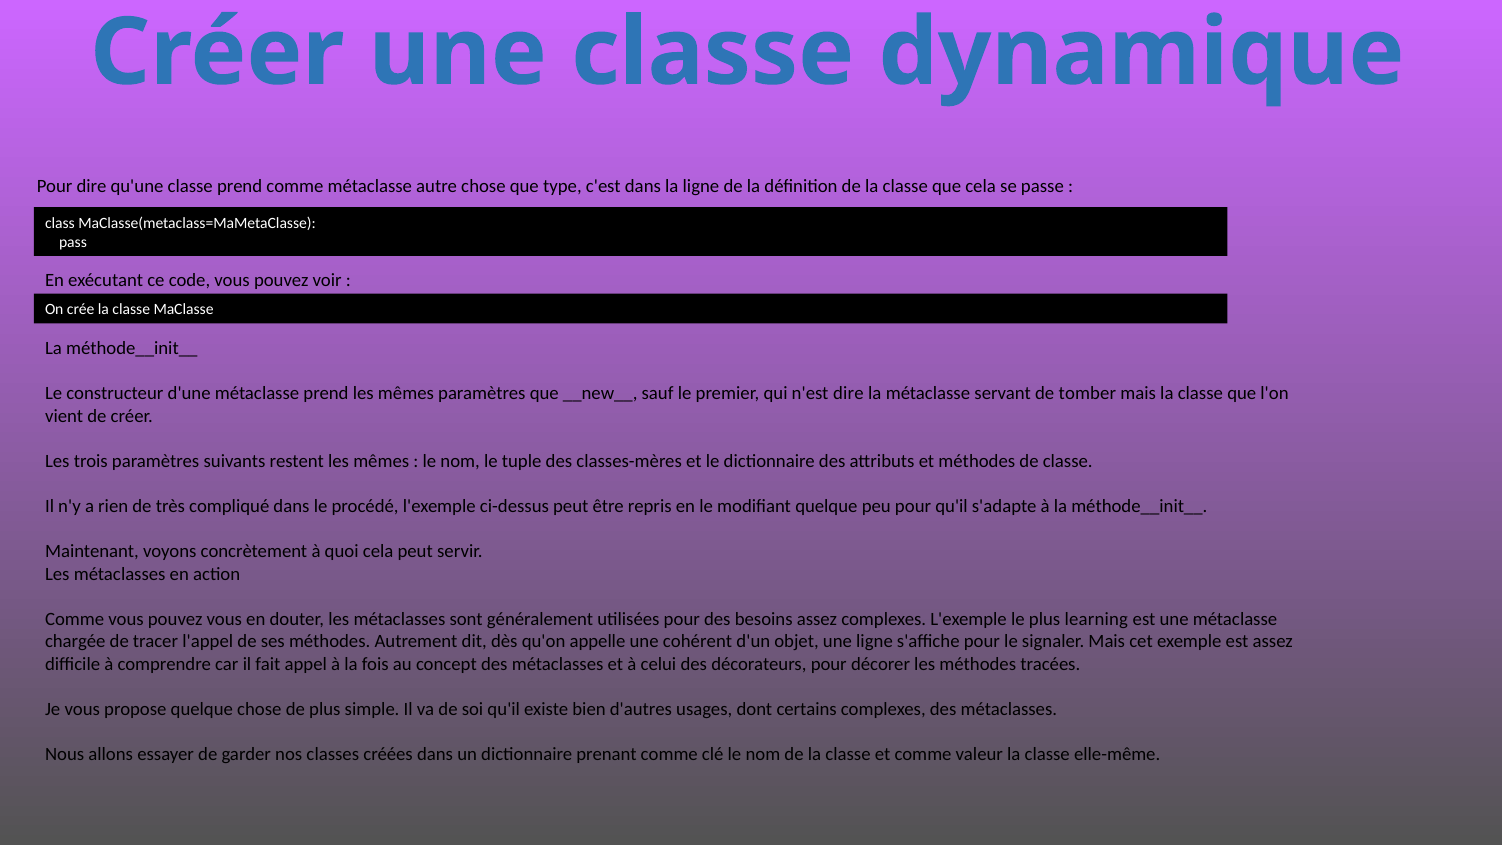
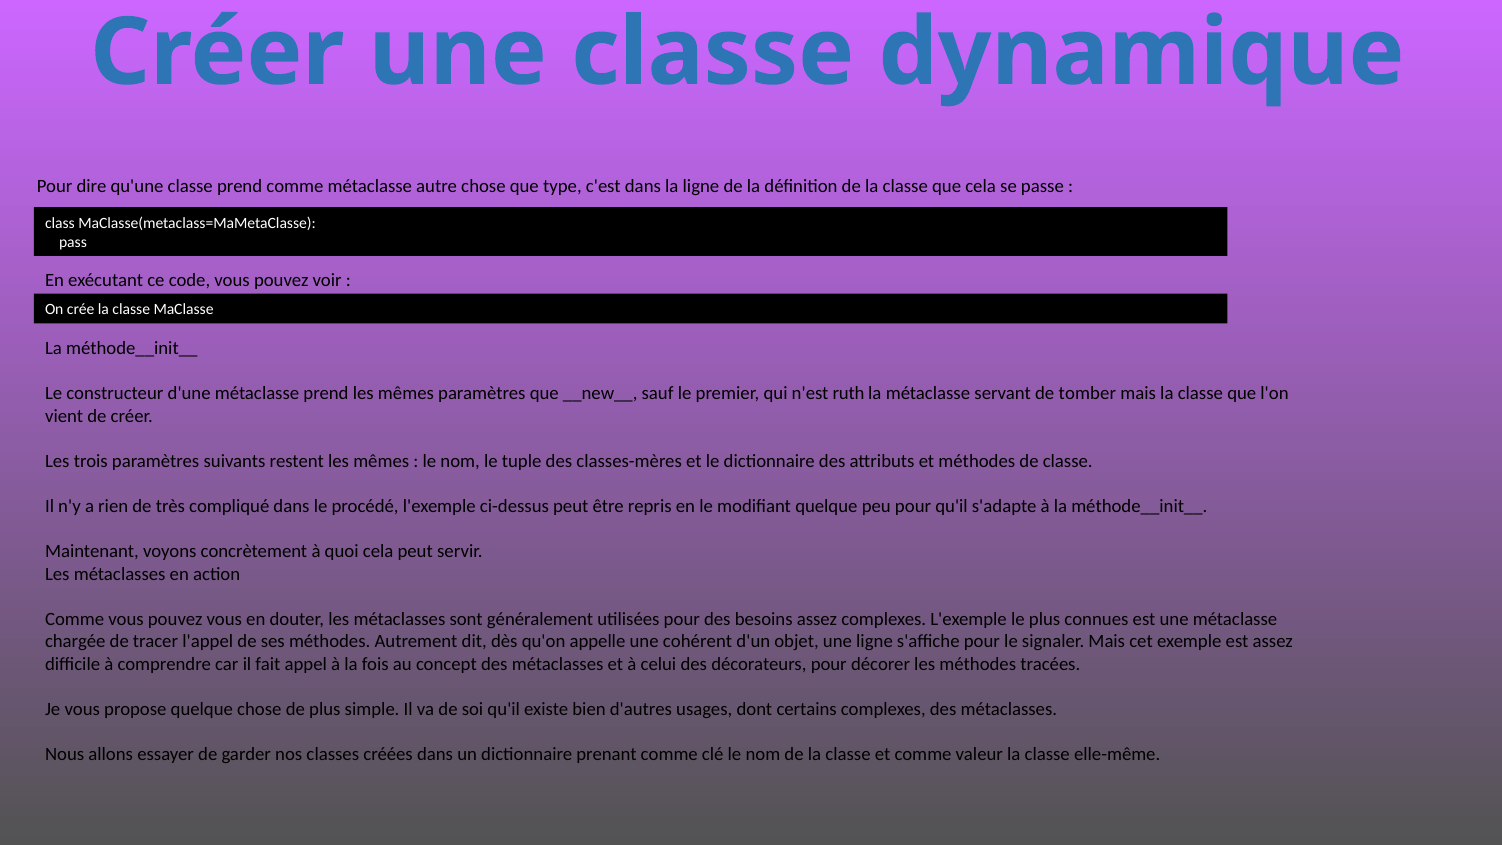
n'est dire: dire -> ruth (849, 393)
learning: learning -> connues (1096, 619)
